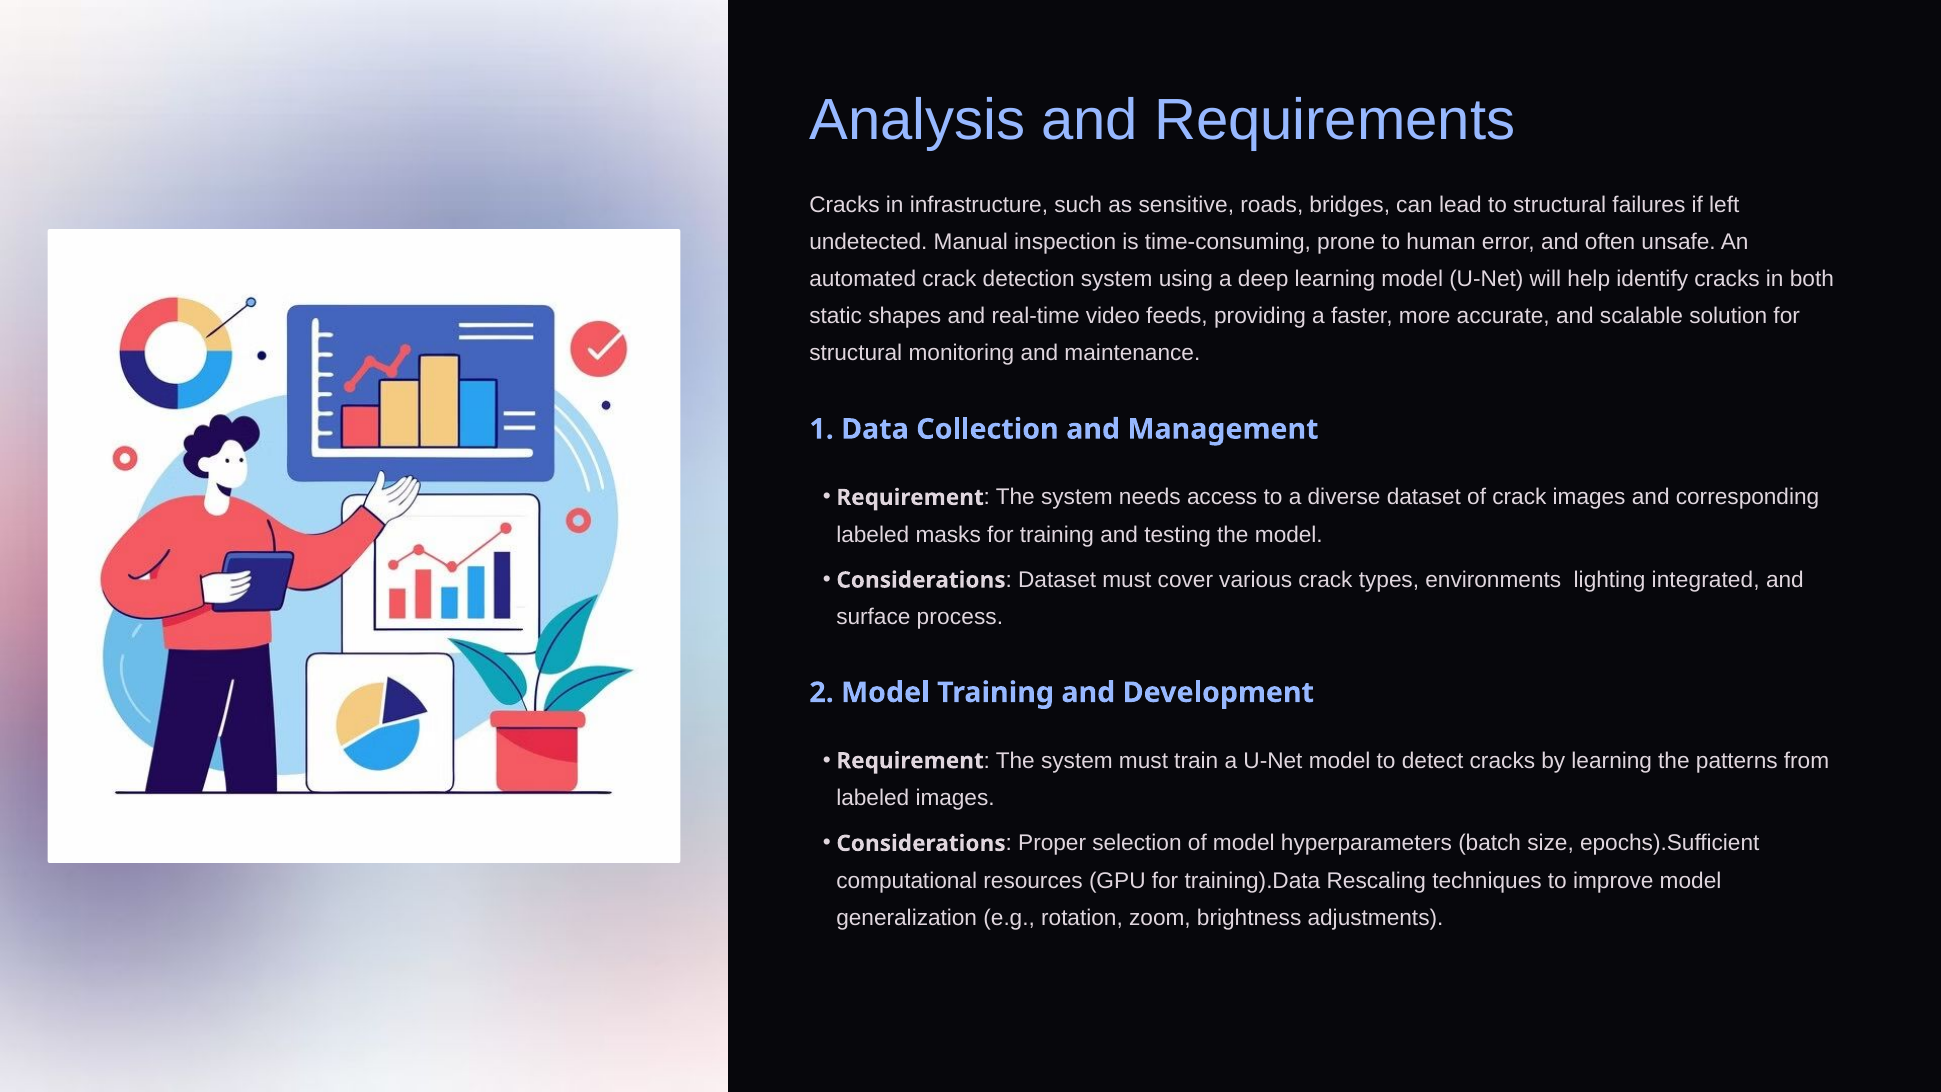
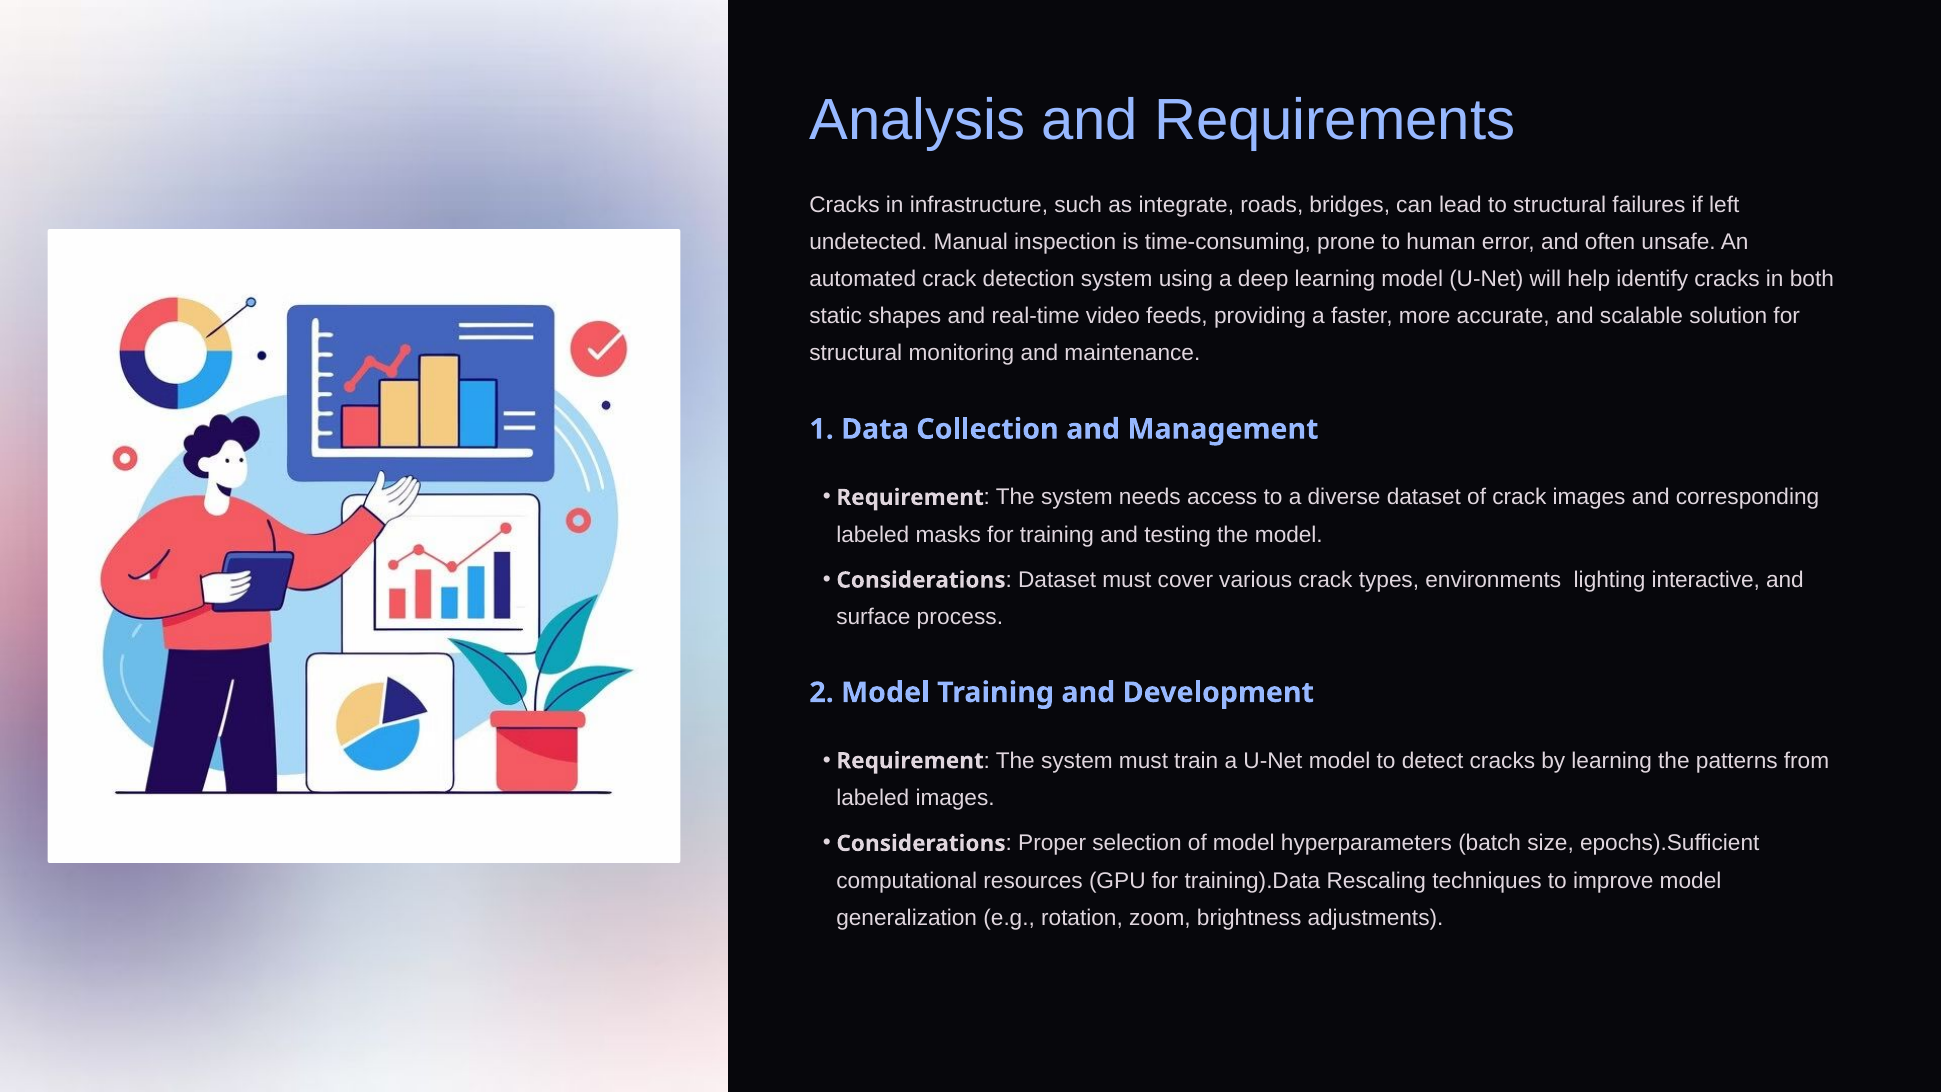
sensitive: sensitive -> integrate (1186, 205)
integrated: integrated -> interactive (1706, 580)
